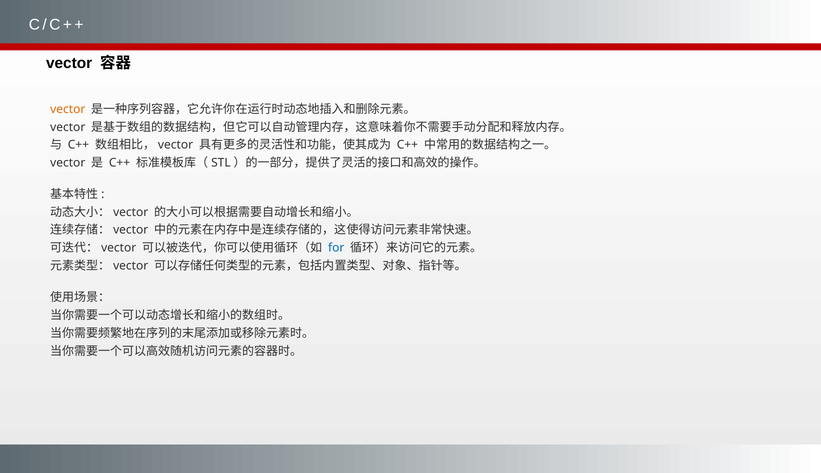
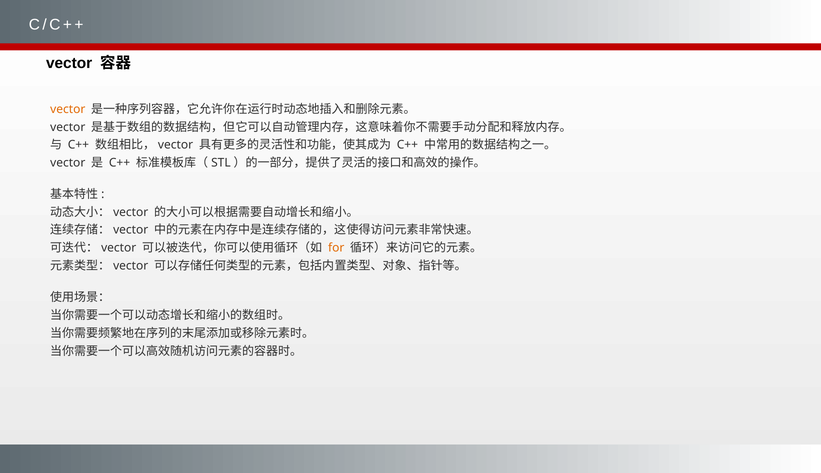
for colour: blue -> orange (336, 248)
